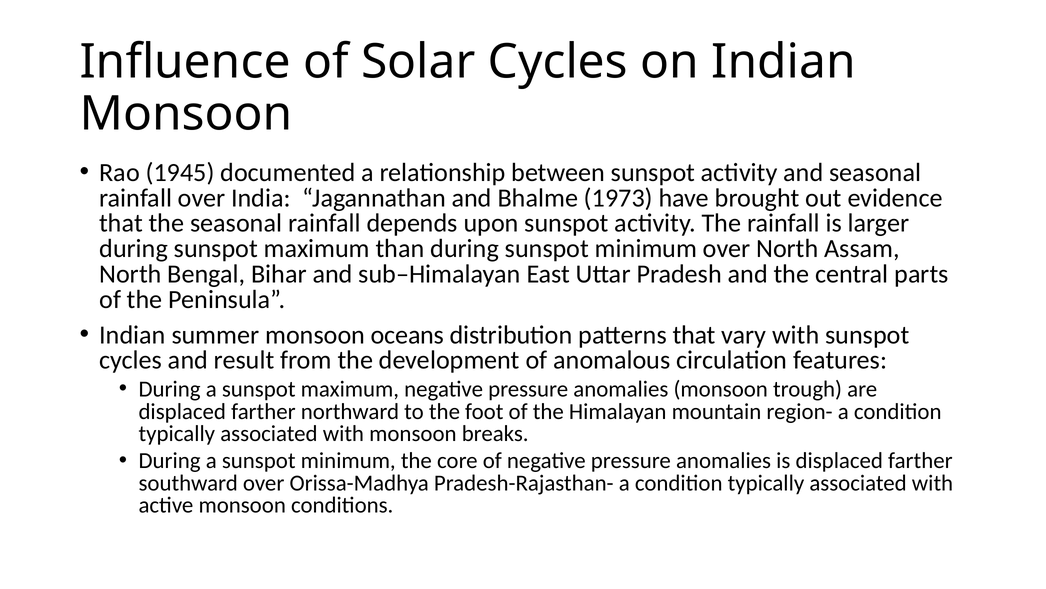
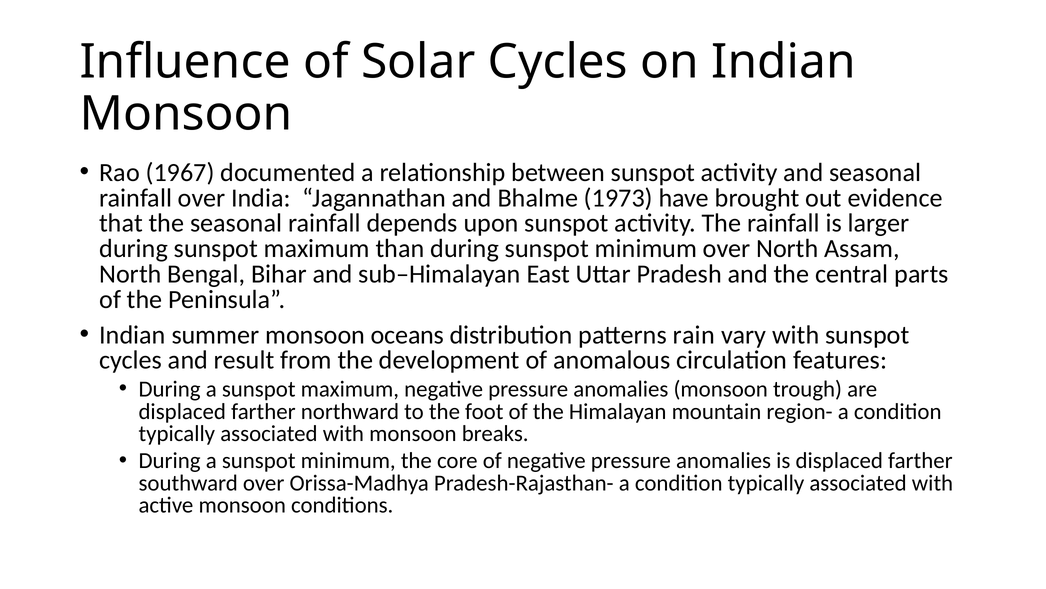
1945: 1945 -> 1967 (180, 172)
patterns that: that -> rain (694, 335)
